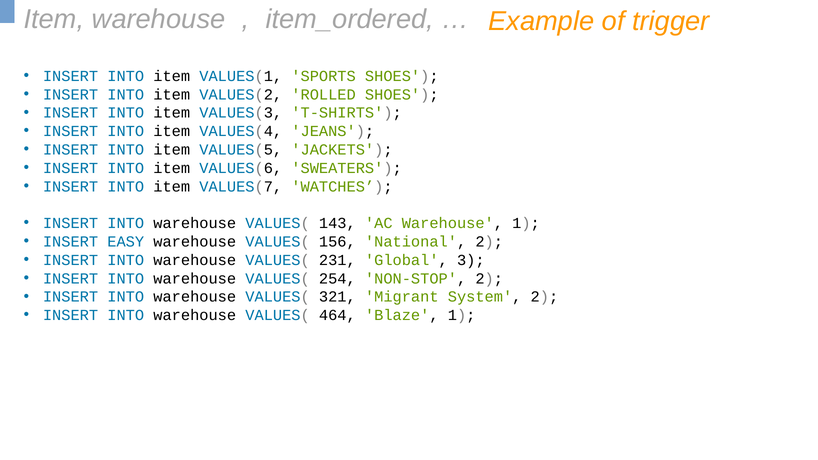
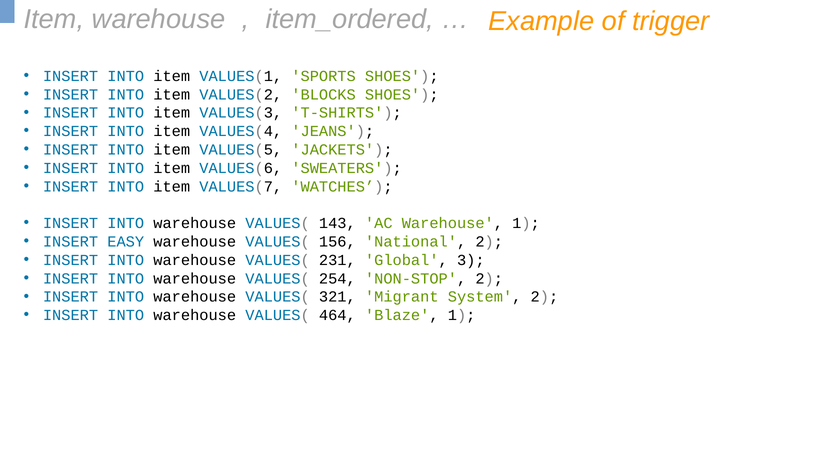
ROLLED: ROLLED -> BLOCKS (324, 94)
